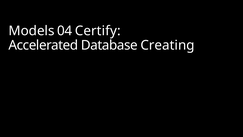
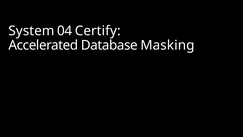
Models: Models -> System (31, 31)
Creating: Creating -> Masking (167, 45)
